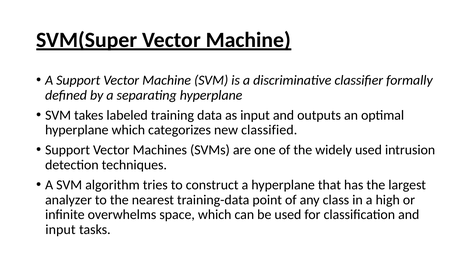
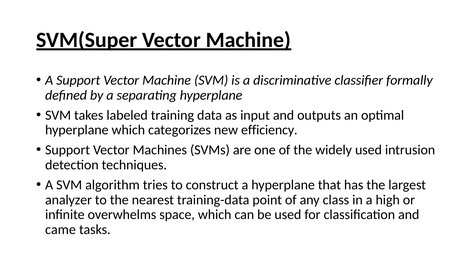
classified: classified -> efficiency (269, 130)
input: input -> came (60, 230)
